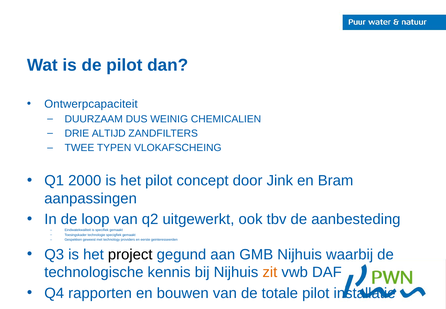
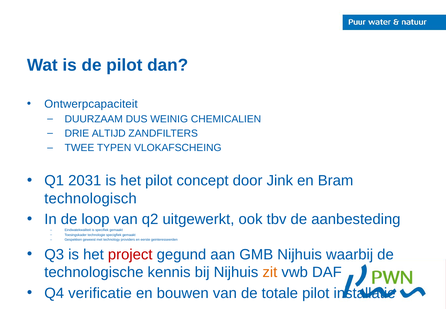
2000: 2000 -> 2031 (85, 181)
aanpassingen: aanpassingen -> technologisch (91, 198)
project colour: black -> red (130, 254)
rapporten: rapporten -> verificatie (100, 293)
